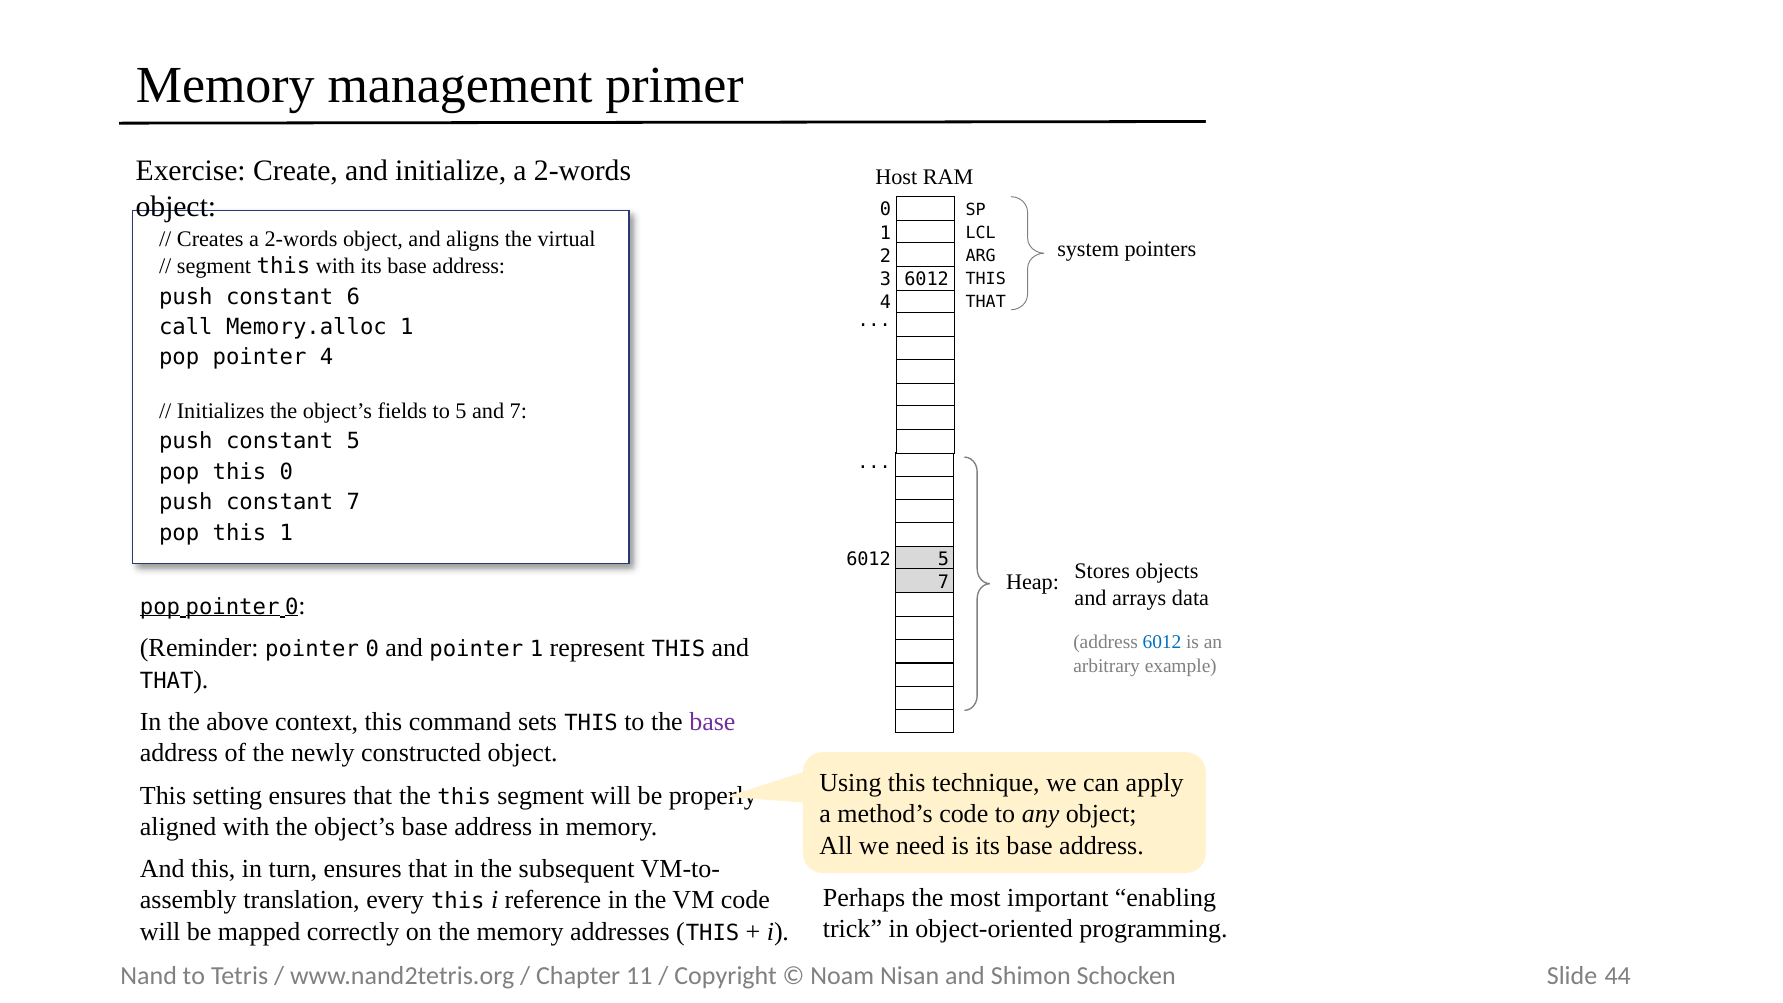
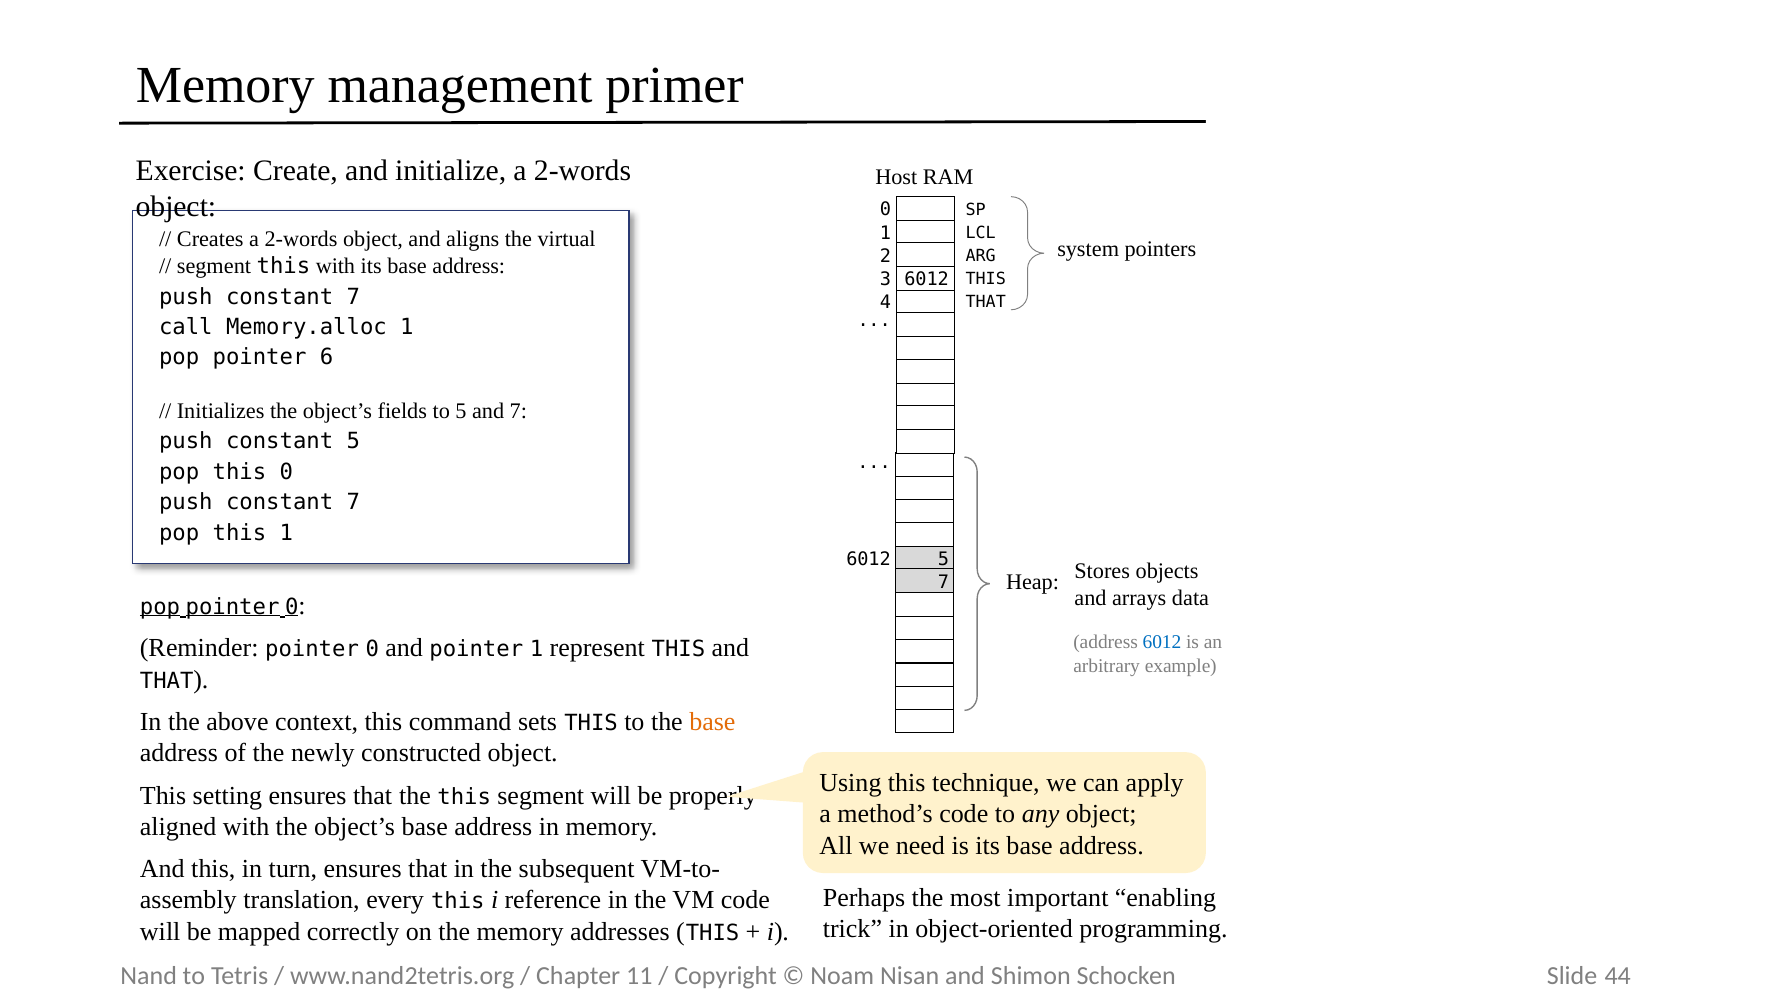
6: 6 -> 7 (353, 297)
pointer 4: 4 -> 6 (327, 358)
base colour: purple -> orange (712, 722)
